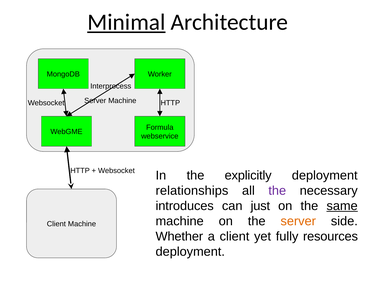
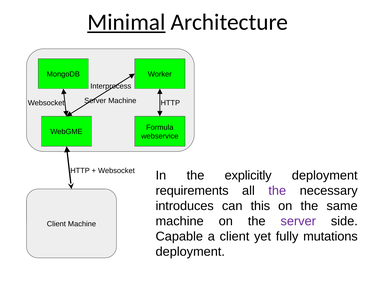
relationships: relationships -> requirements (192, 191)
just: just -> this (260, 206)
same underline: present -> none (342, 206)
server colour: orange -> purple (298, 222)
Whether: Whether -> Capable (179, 237)
resources: resources -> mutations (330, 237)
